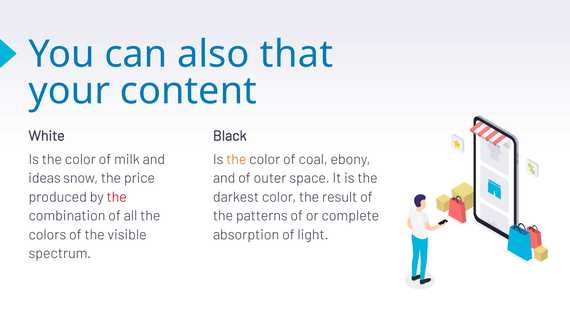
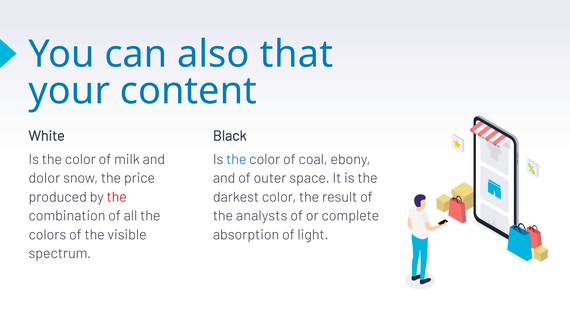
the colour: orange -> blue (236, 159)
ideas: ideas -> dolor (44, 178)
patterns: patterns -> analysts (262, 216)
